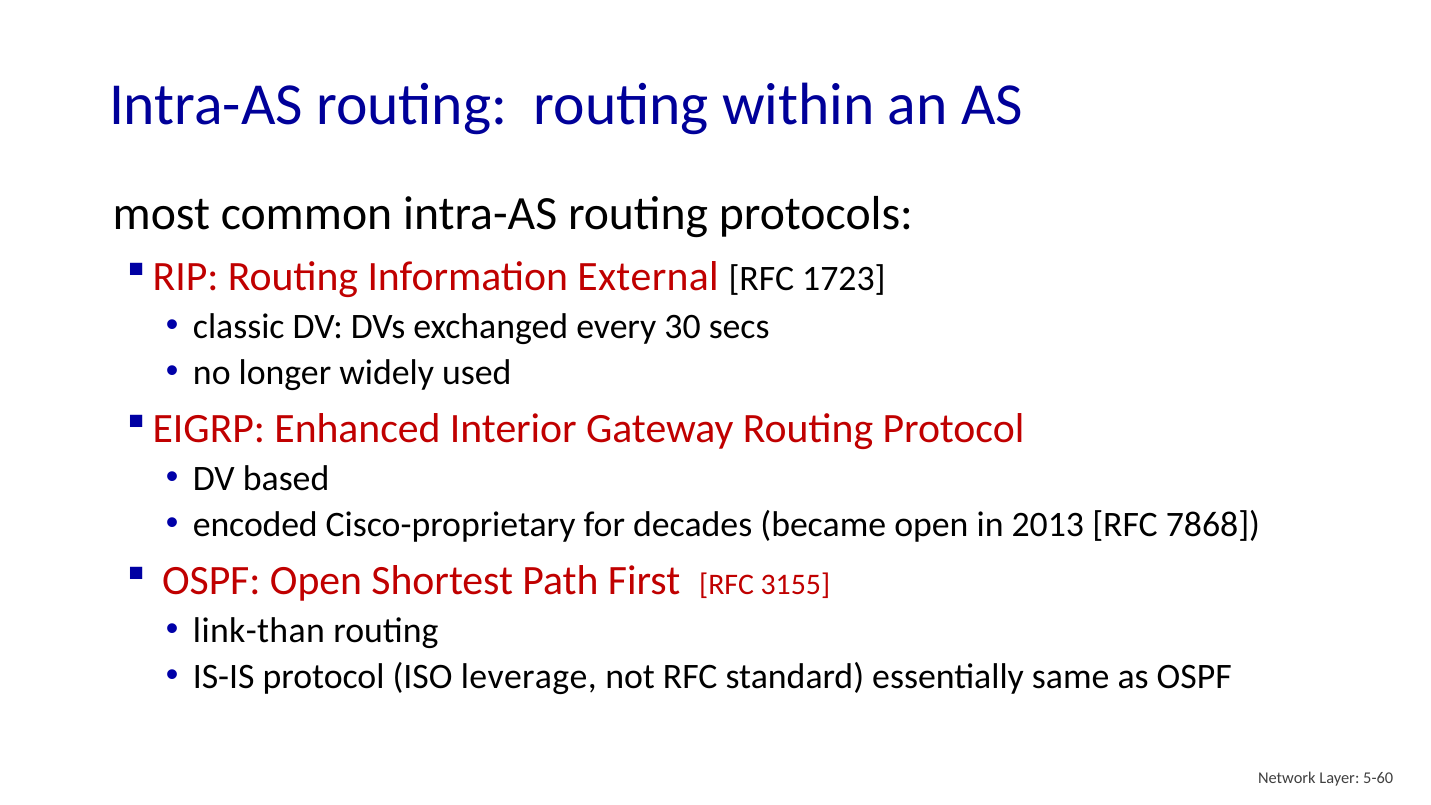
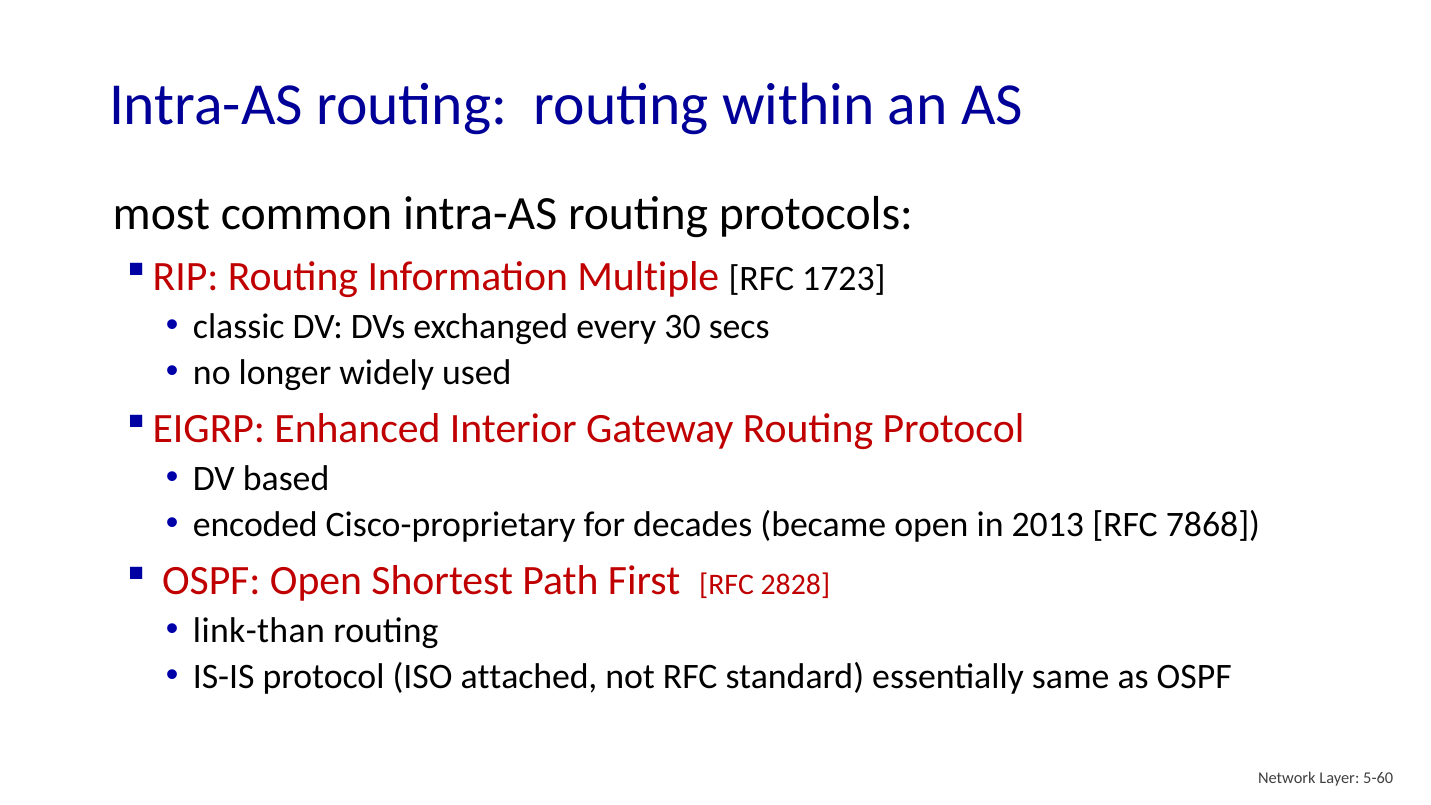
External: External -> Multiple (648, 277)
3155: 3155 -> 2828 (795, 585)
leverage: leverage -> attached (529, 676)
